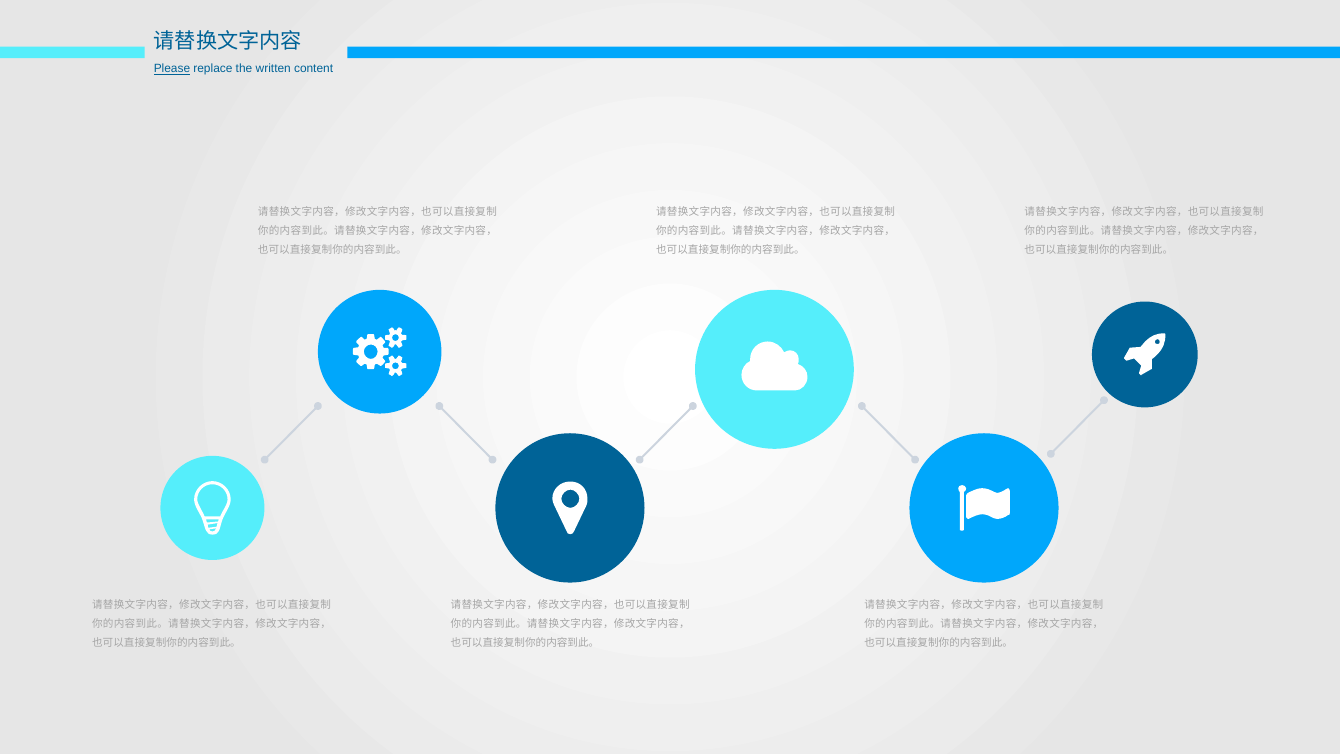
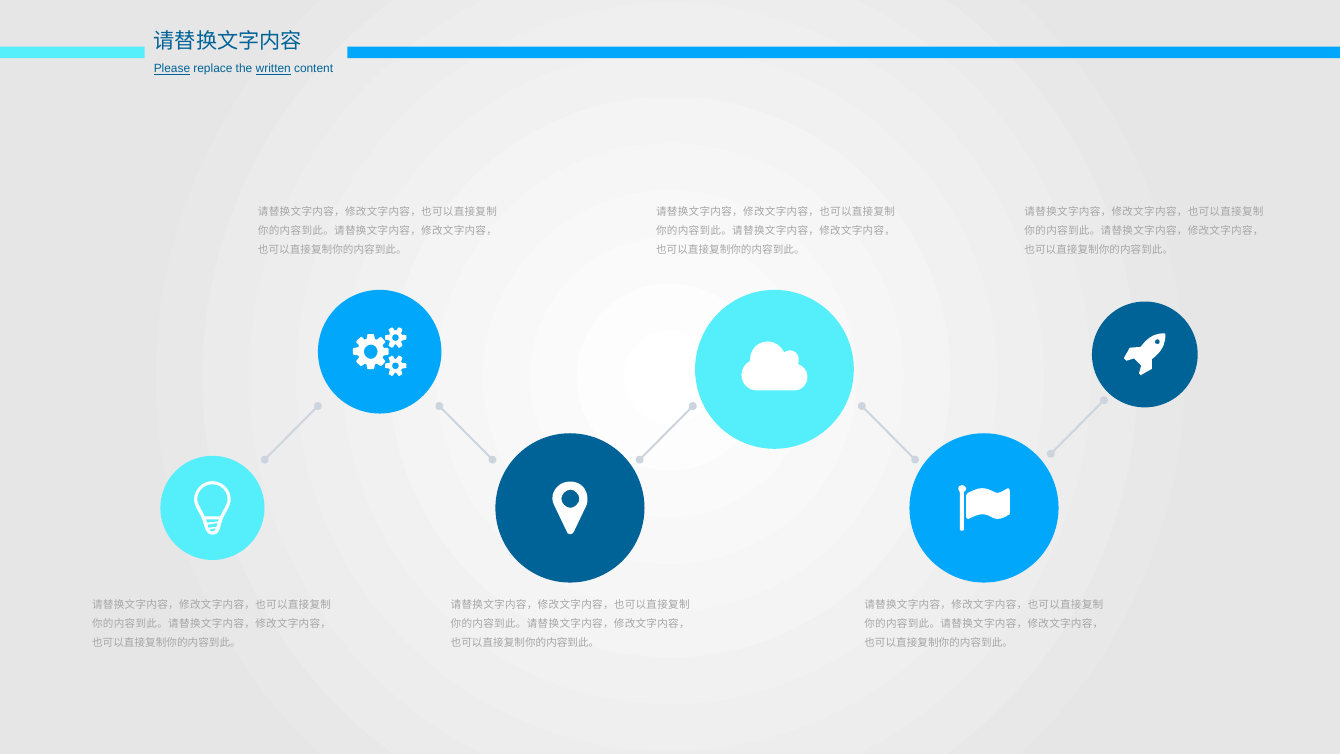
written underline: none -> present (273, 69)
